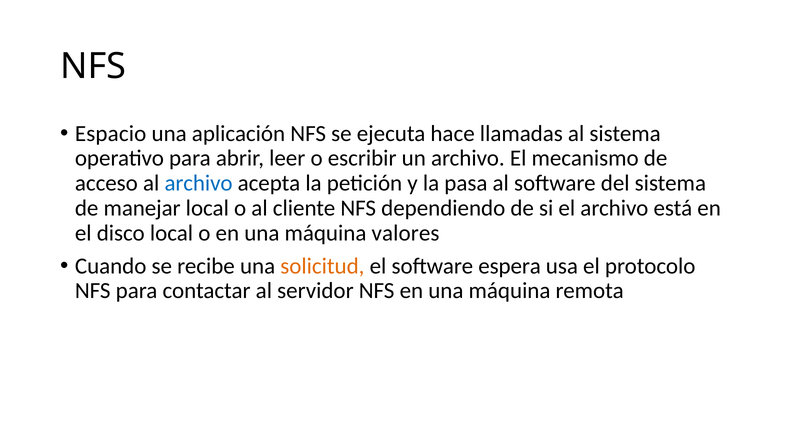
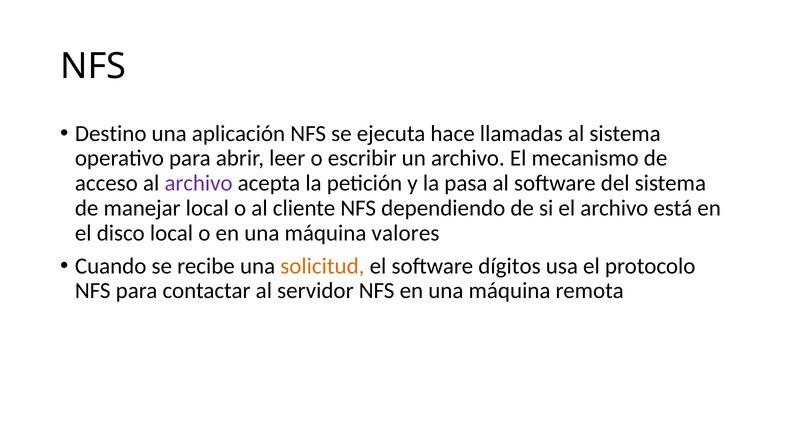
Espacio: Espacio -> Destino (111, 133)
archivo colour: blue -> purple (199, 183)
espera: espera -> dígitos (510, 266)
